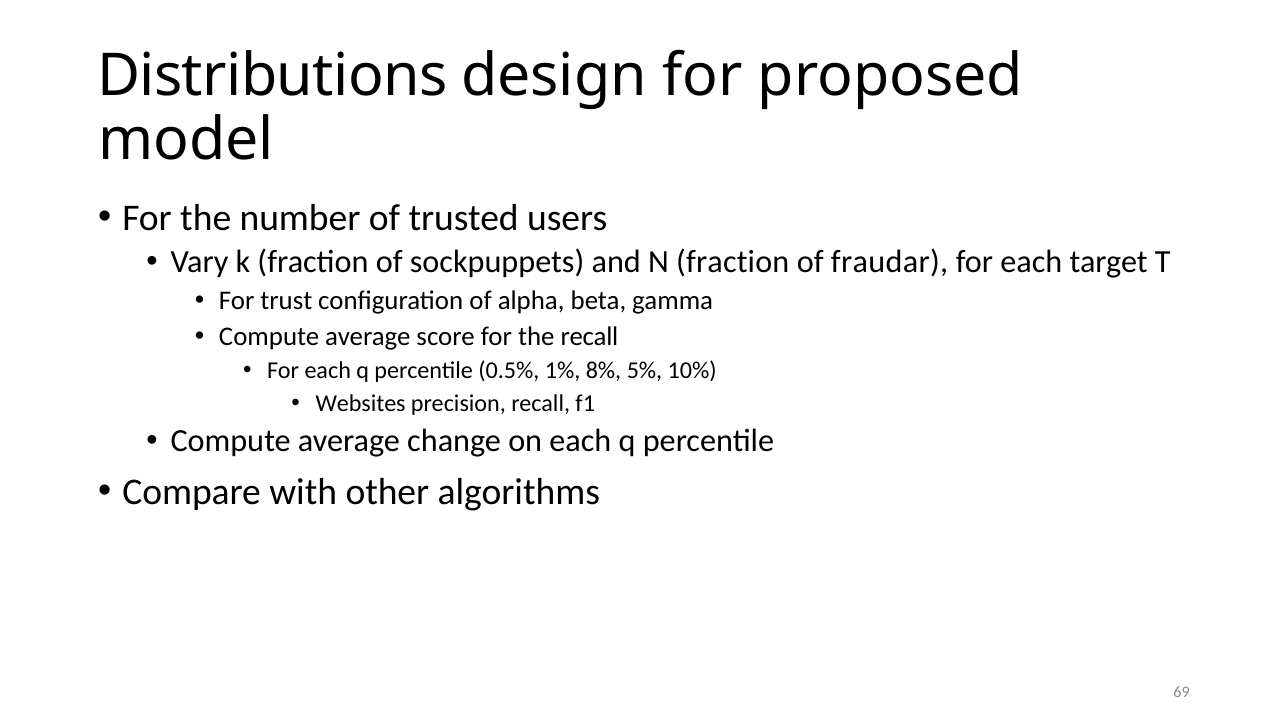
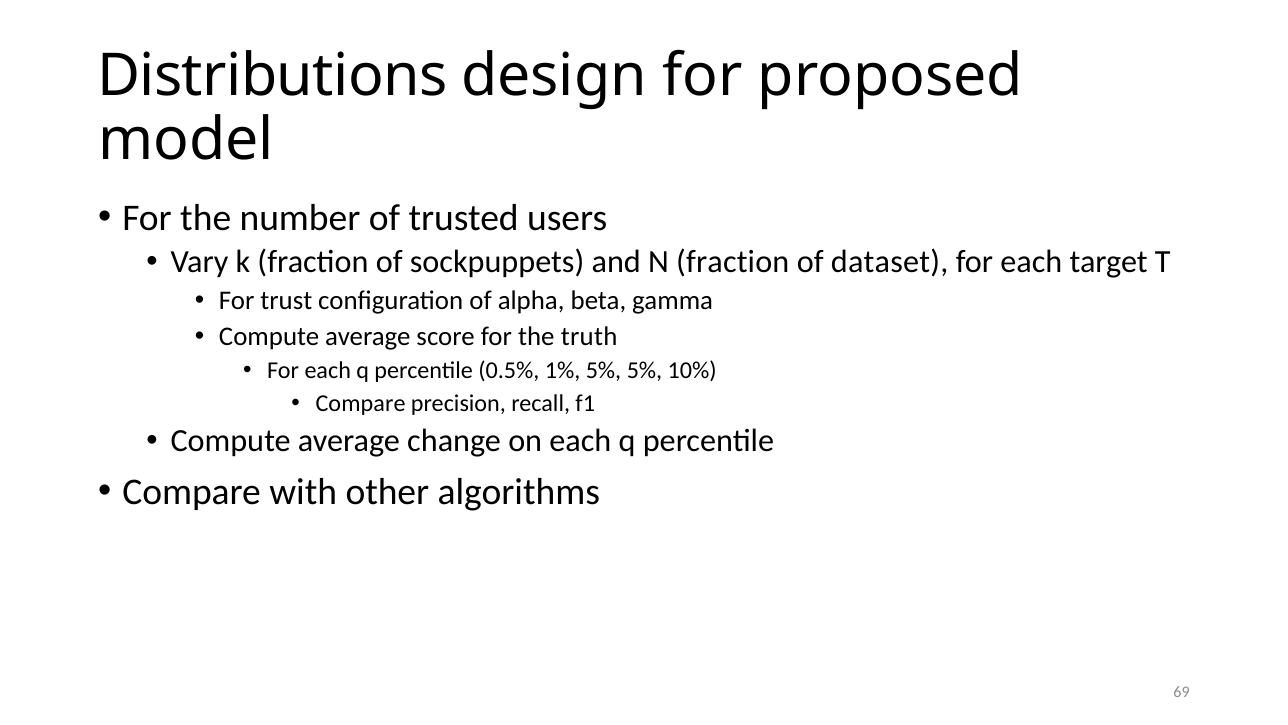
fraudar: fraudar -> dataset (890, 262)
the recall: recall -> truth (589, 336)
1% 8%: 8% -> 5% (603, 371)
Websites: Websites -> Compare (361, 403)
